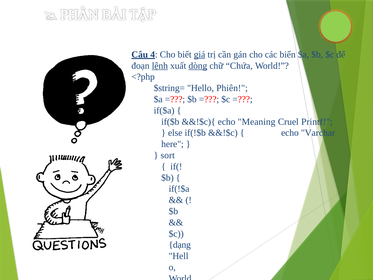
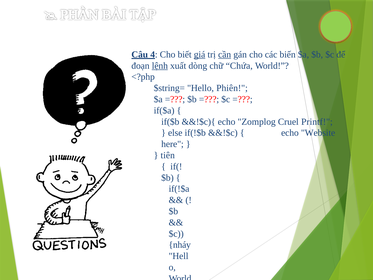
cần underline: none -> present (225, 54)
dòng underline: present -> none (198, 66)
Meaning: Meaning -> Zomplog (257, 122)
Varchar: Varchar -> Website (318, 133)
sort: sort -> tiên (168, 155)
dạng: dạng -> nháy (180, 245)
